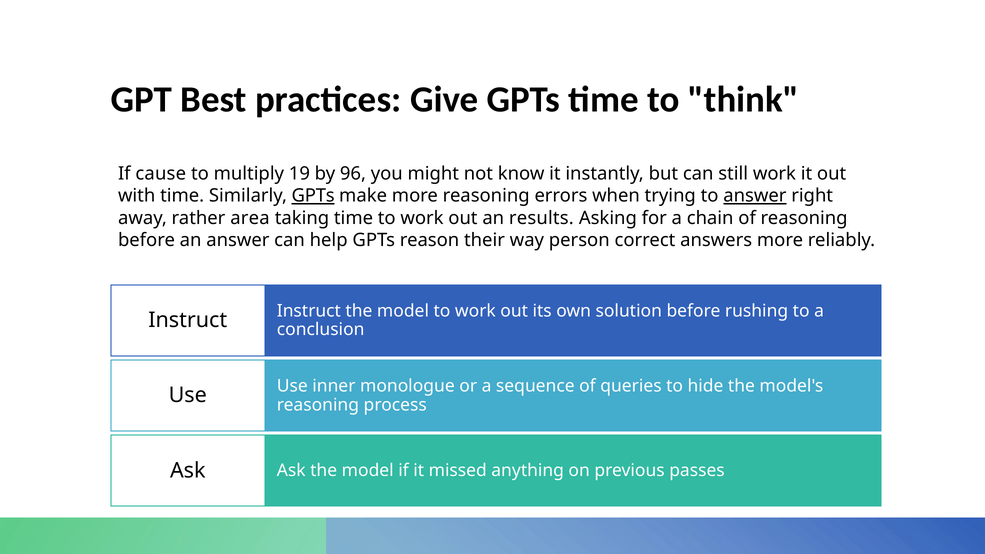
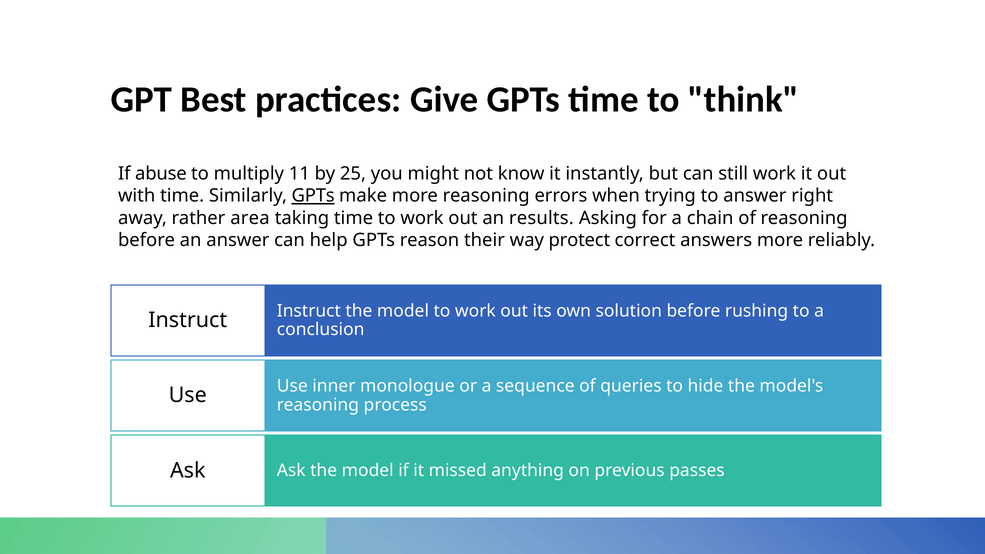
cause: cause -> abuse (161, 174)
19: 19 -> 11 (299, 174)
96: 96 -> 25 (353, 174)
answer underline: present -> none (755, 196)
person: person -> protect (579, 240)
